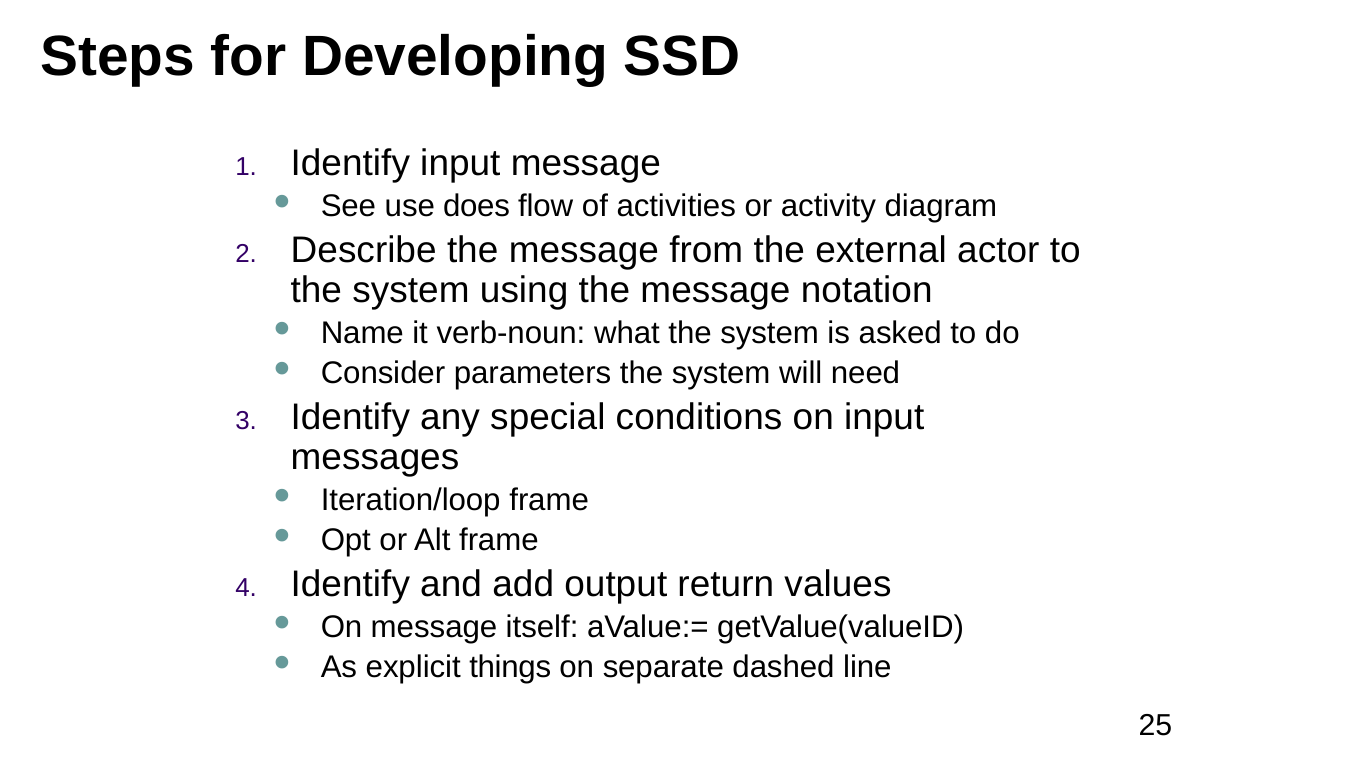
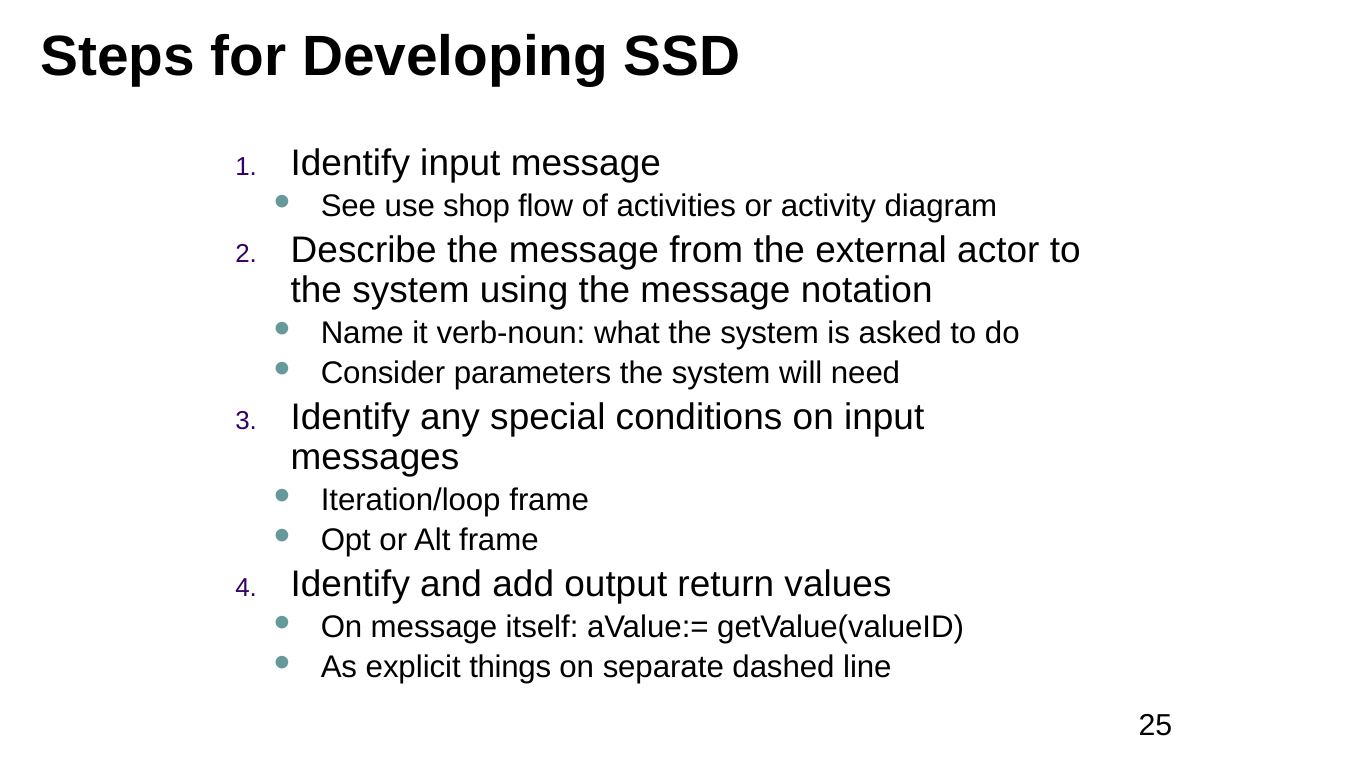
does: does -> shop (477, 206)
